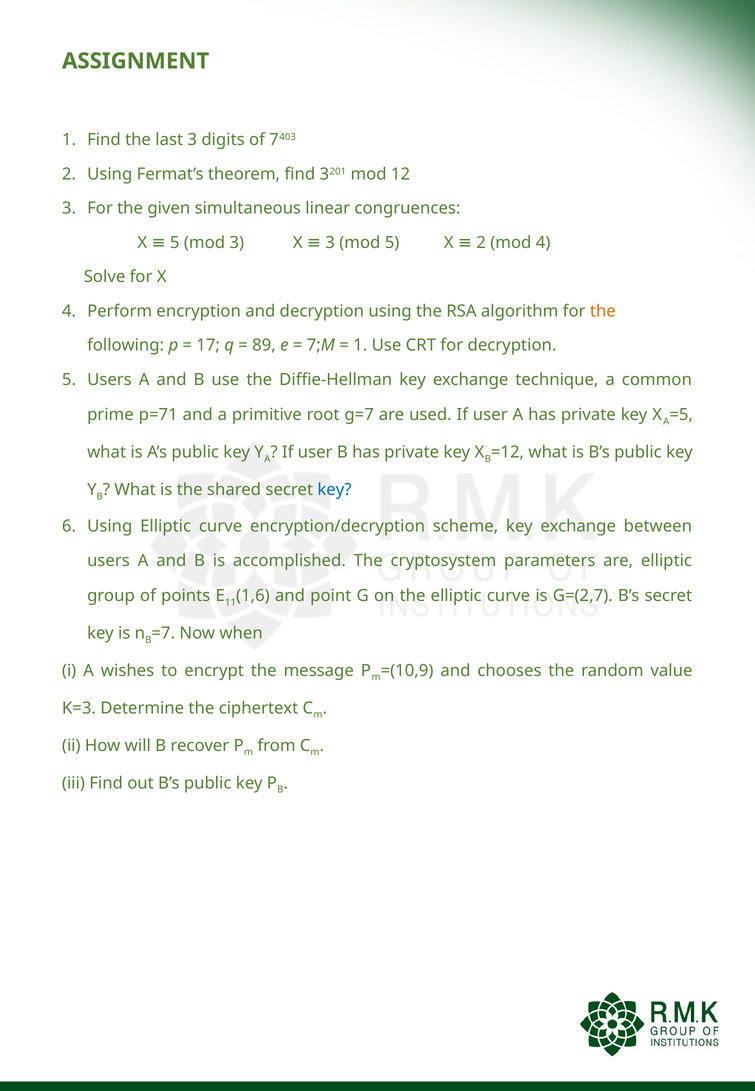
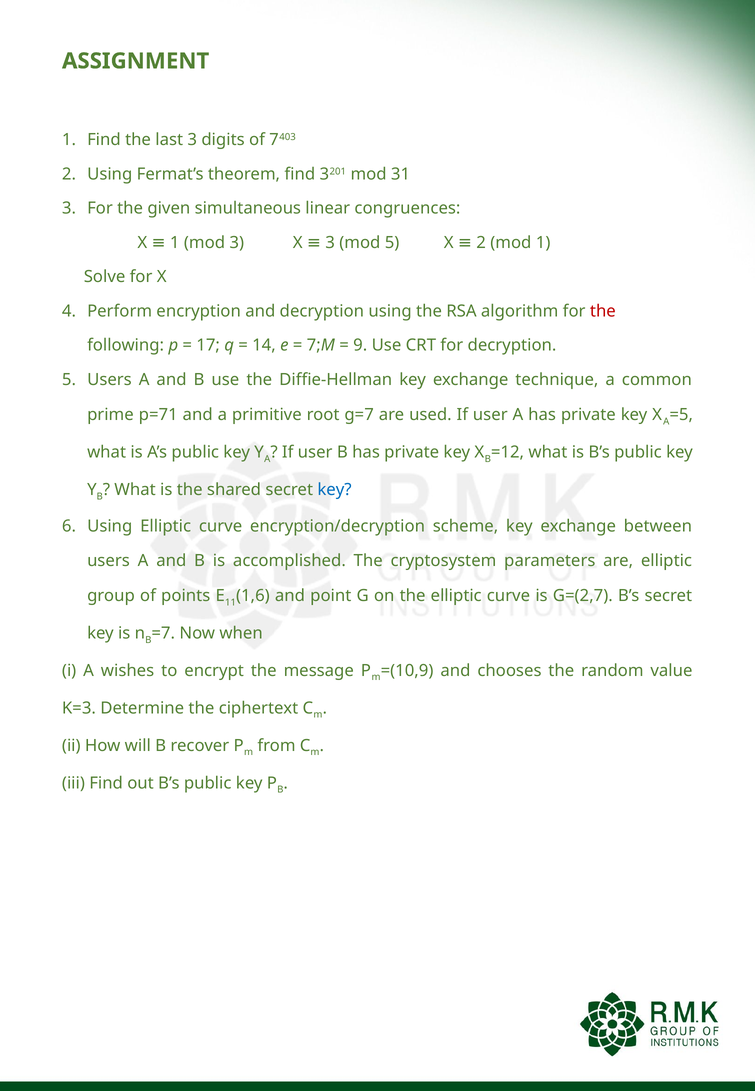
12: 12 -> 31 (401, 174)
mod 4: 4 -> 1 (543, 242)
X 5: 5 -> 1 (175, 242)
the colour: orange -> red (603, 311)
89: 89 -> 14 (264, 345)
1: 1 -> 9 (360, 345)
